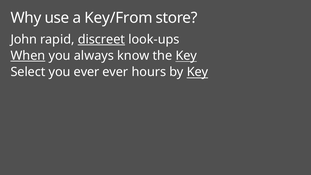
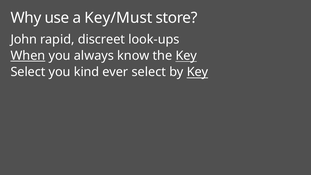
Key/From: Key/From -> Key/Must (118, 18)
discreet underline: present -> none (101, 39)
you ever: ever -> kind (87, 72)
ever hours: hours -> select (149, 72)
